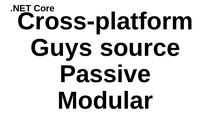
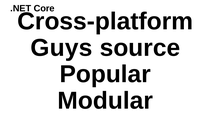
Passive: Passive -> Popular (105, 74)
